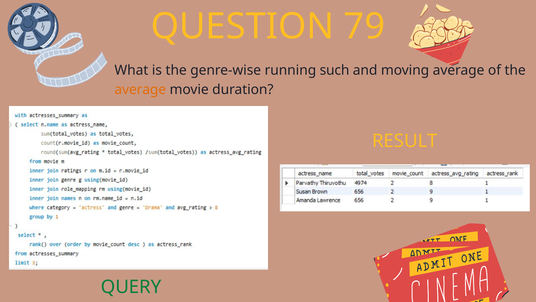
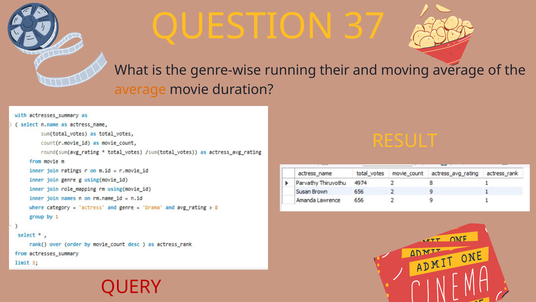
79: 79 -> 37 (364, 27)
such: such -> their (335, 70)
QUERY colour: green -> red (131, 287)
